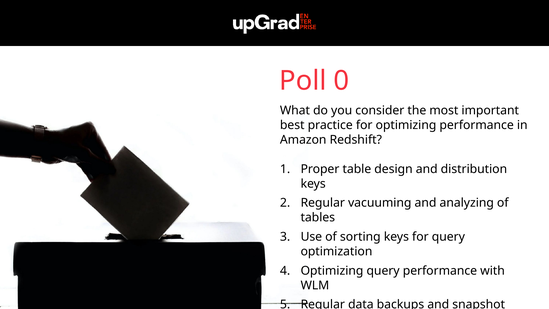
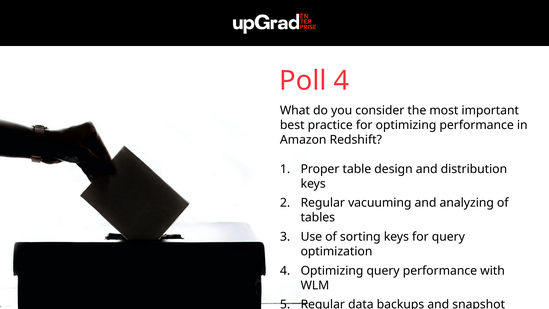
Poll 0: 0 -> 4 (341, 81)
